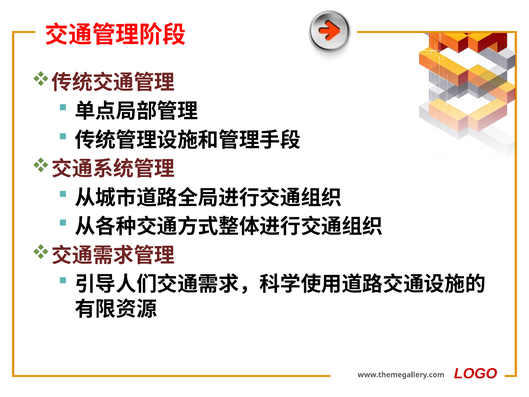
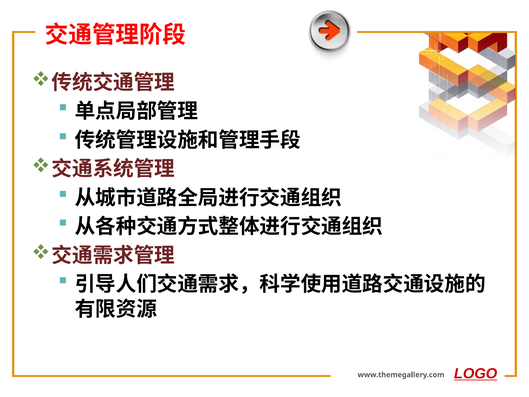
LOGO underline: none -> present (476, 373)
